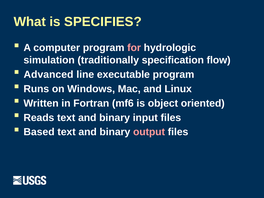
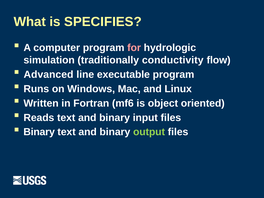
specification: specification -> conductivity (173, 60)
Based: Based -> Binary (39, 132)
output colour: pink -> light green (149, 132)
